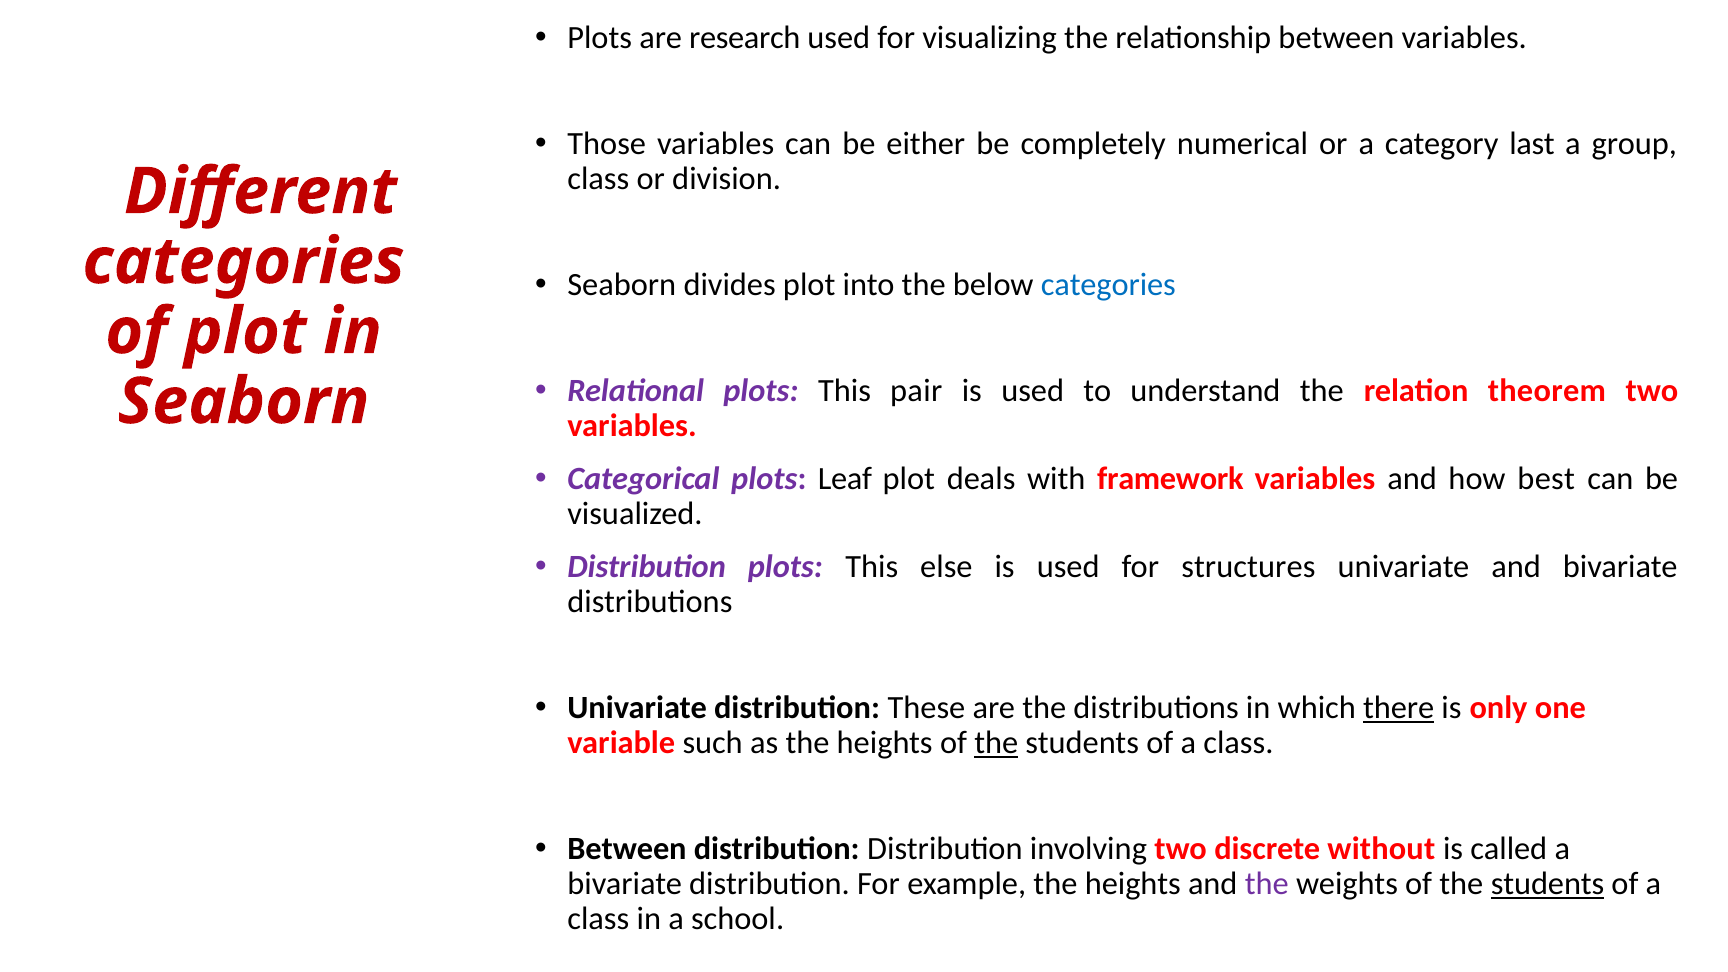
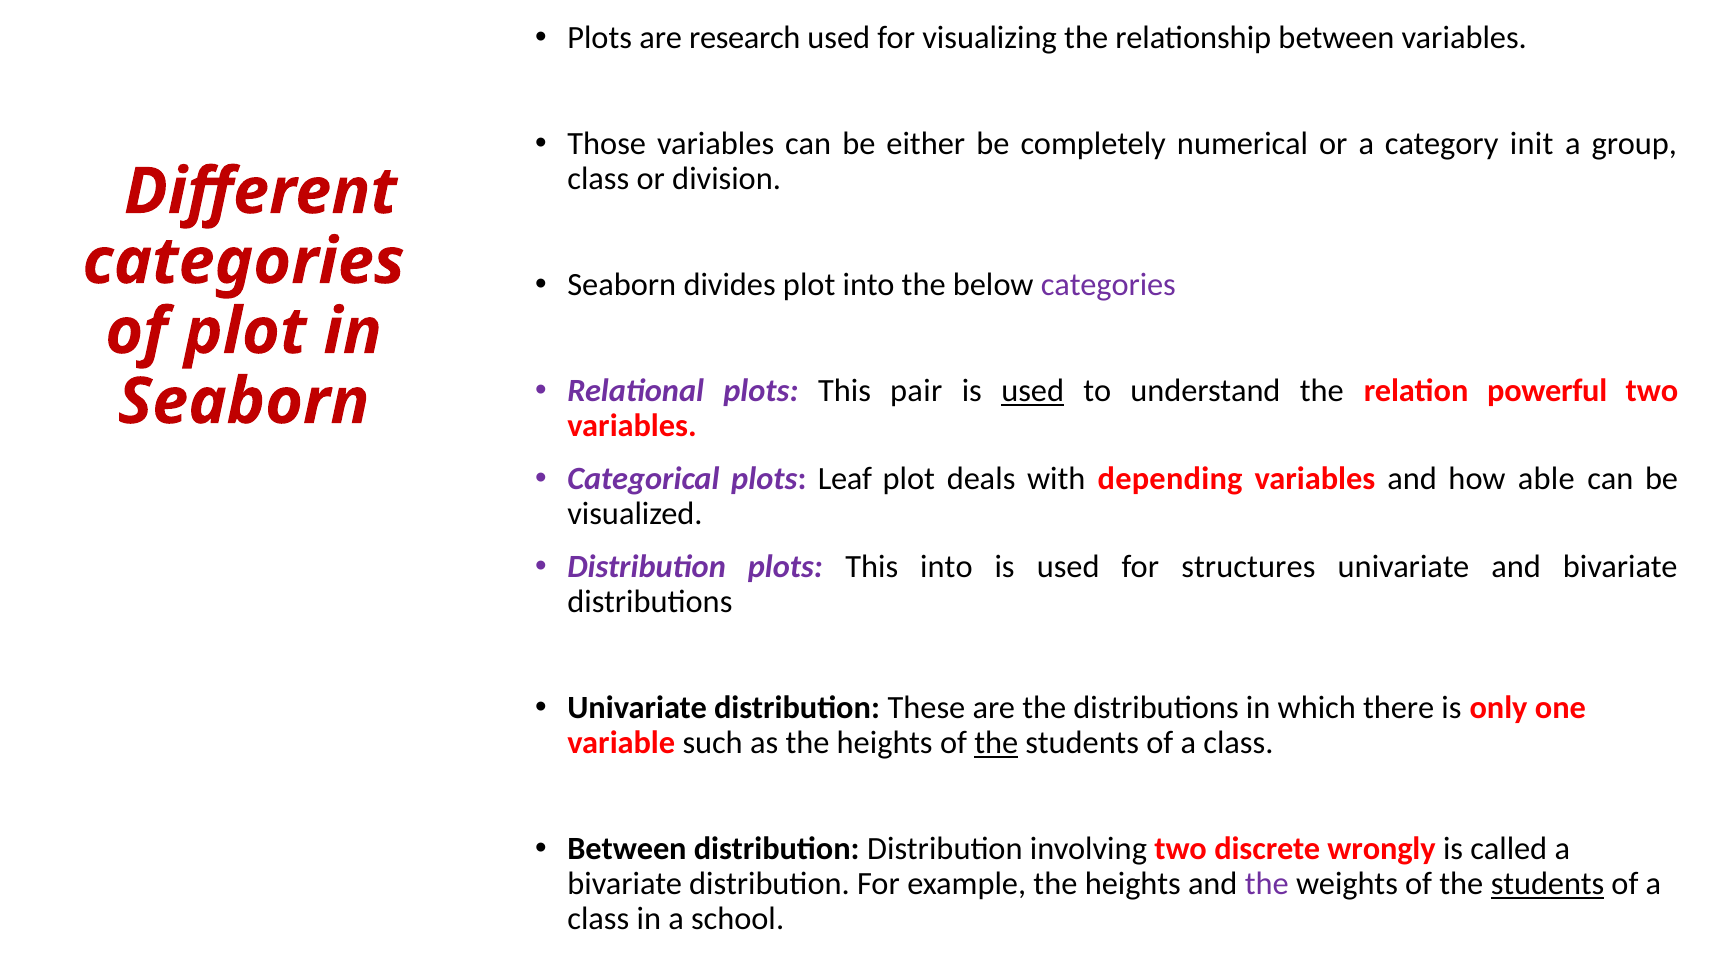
last: last -> init (1532, 144)
categories colour: blue -> purple (1108, 285)
used underline: none -> present (1033, 391)
theorem: theorem -> powerful (1547, 391)
framework: framework -> depending (1170, 479)
best: best -> able (1546, 479)
This else: else -> into (946, 567)
there underline: present -> none (1399, 708)
without: without -> wrongly (1382, 849)
